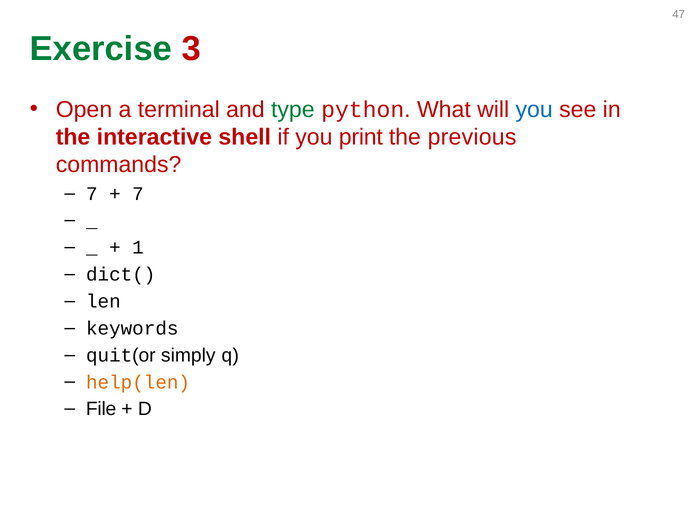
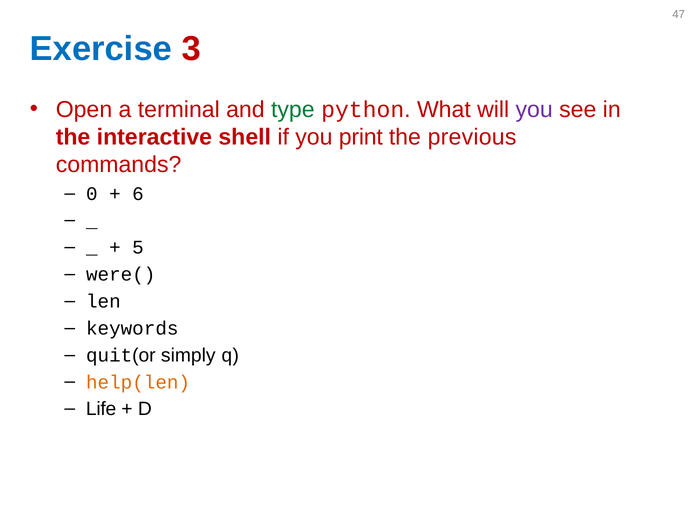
Exercise colour: green -> blue (101, 49)
you colour: blue -> purple (534, 109)
7: 7 -> 0 (92, 194)
7: 7 -> 6 (138, 194)
1: 1 -> 5 (138, 248)
dict(: dict( -> were( (121, 275)
File: File -> Life (101, 409)
